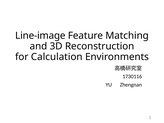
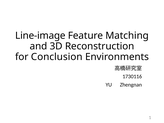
Calculation: Calculation -> Conclusion (57, 57)
